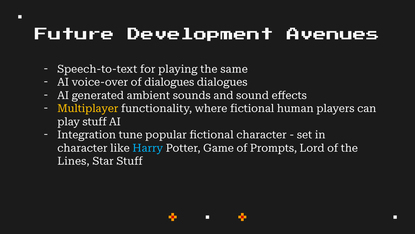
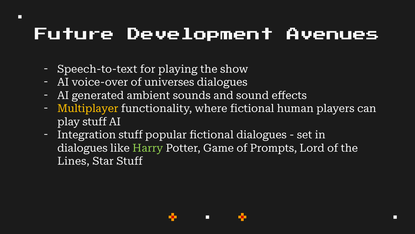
same: same -> show (234, 69)
of dialogues: dialogues -> universes (169, 82)
Integration tune: tune -> stuff (131, 135)
fictional character: character -> dialogues (261, 135)
character: character -> dialogues (82, 148)
Harry colour: light blue -> light green (148, 148)
